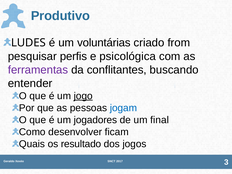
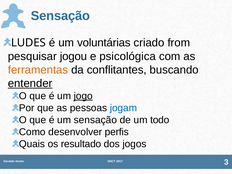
Produtivo: Produtivo -> Sensação (60, 16)
perfis: perfis -> jogou (73, 56)
ferramentas colour: purple -> orange (38, 70)
entender underline: none -> present (30, 83)
um jogadores: jogadores -> sensação (95, 120)
final: final -> todo (160, 120)
ficam: ficam -> perfis (117, 132)
